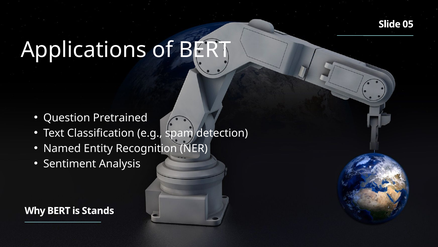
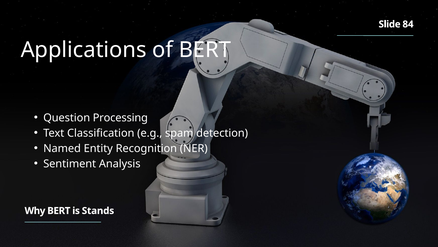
05: 05 -> 84 (408, 24)
Pretrained: Pretrained -> Processing (120, 117)
